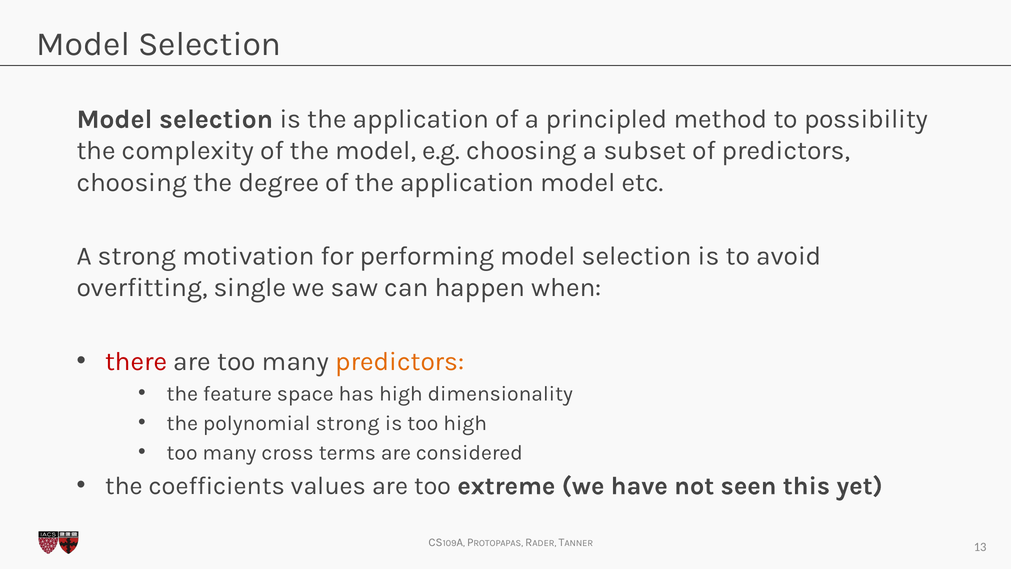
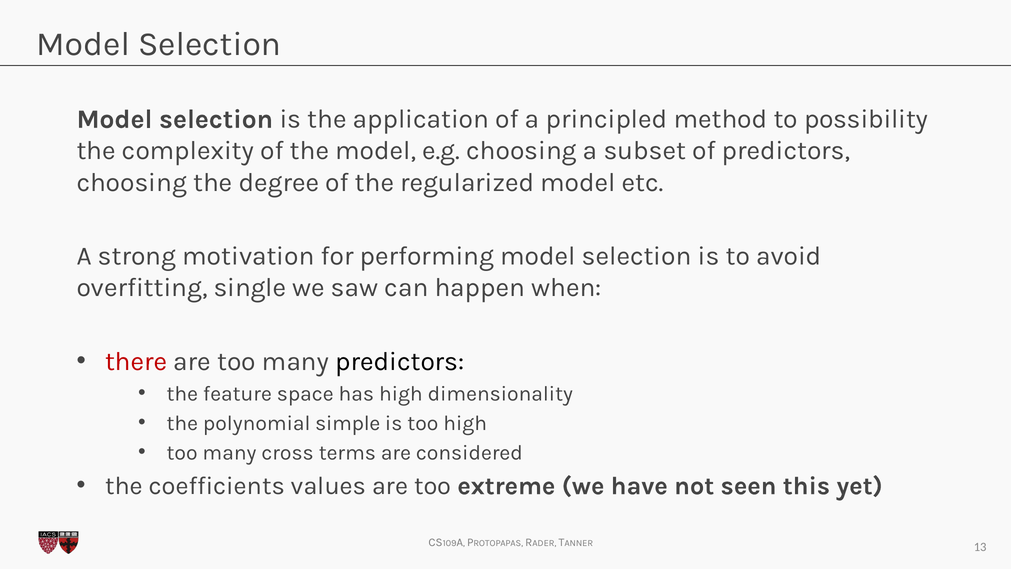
of the application: application -> regularized (467, 182)
predictors colour: orange -> black (400, 361)
polynomial strong: strong -> simple (348, 423)
